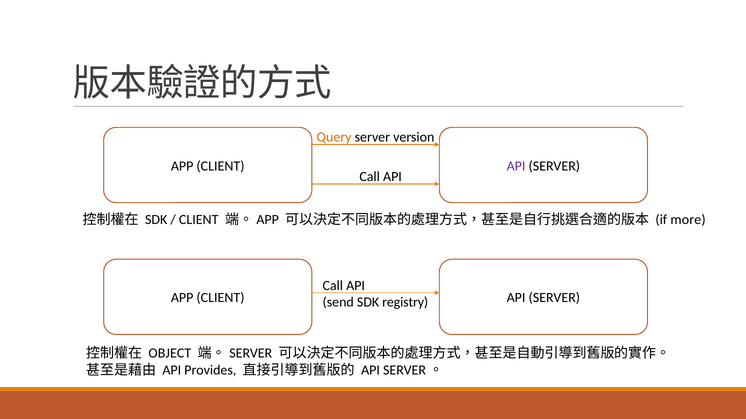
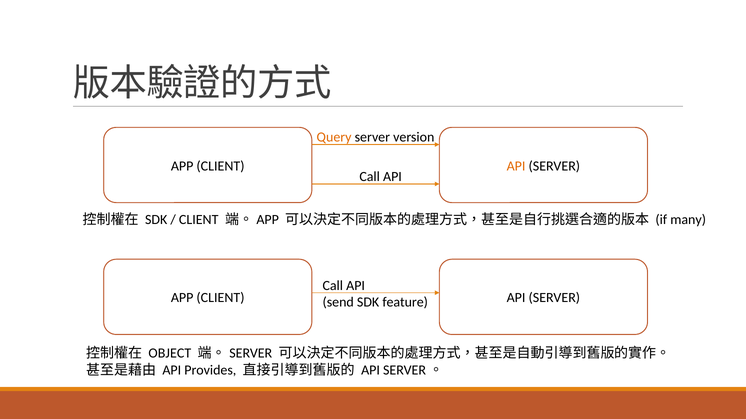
API colour: purple -> orange (516, 166)
more: more -> many (688, 220)
registry: registry -> feature (405, 303)
